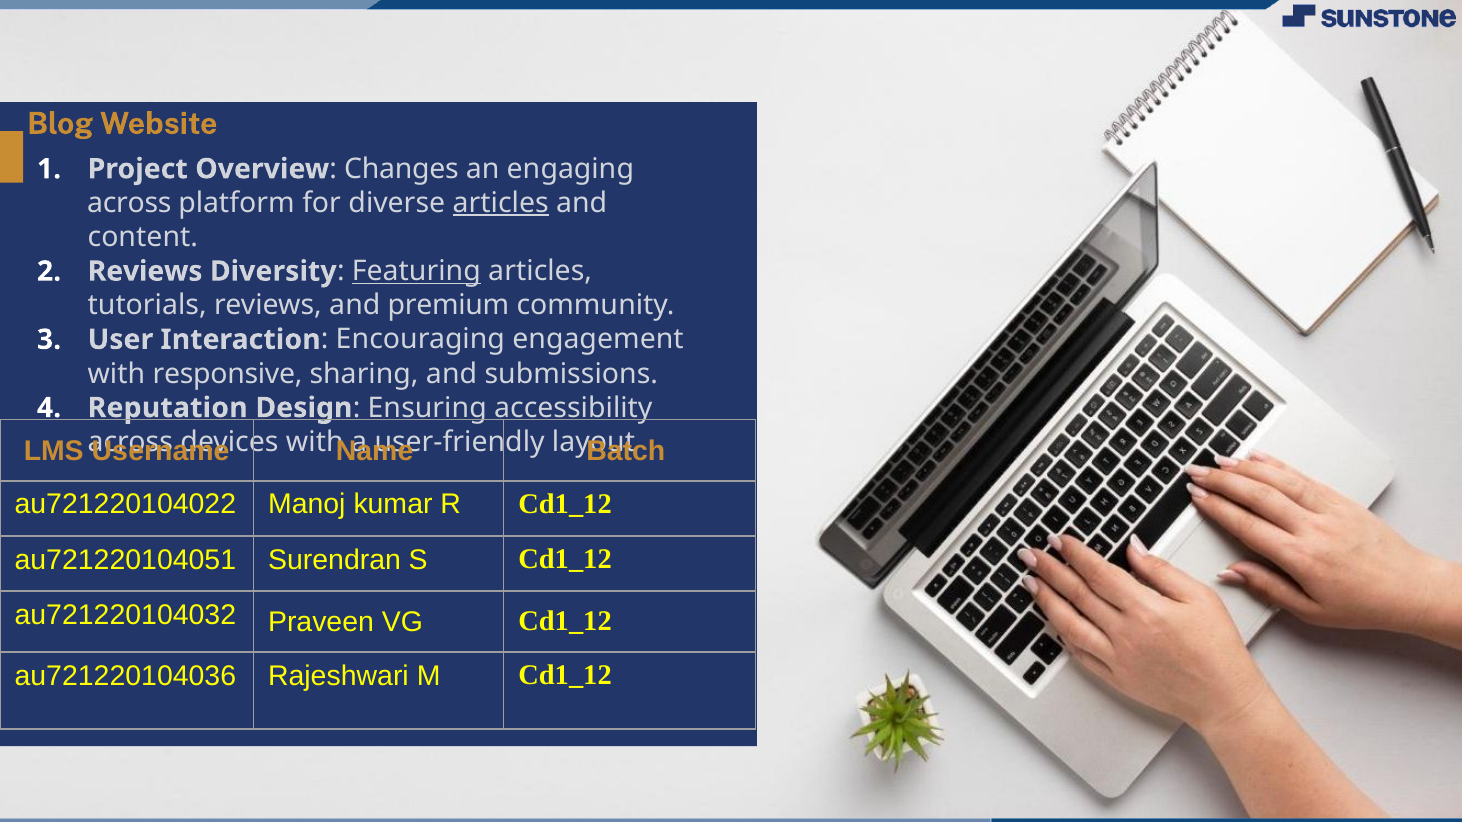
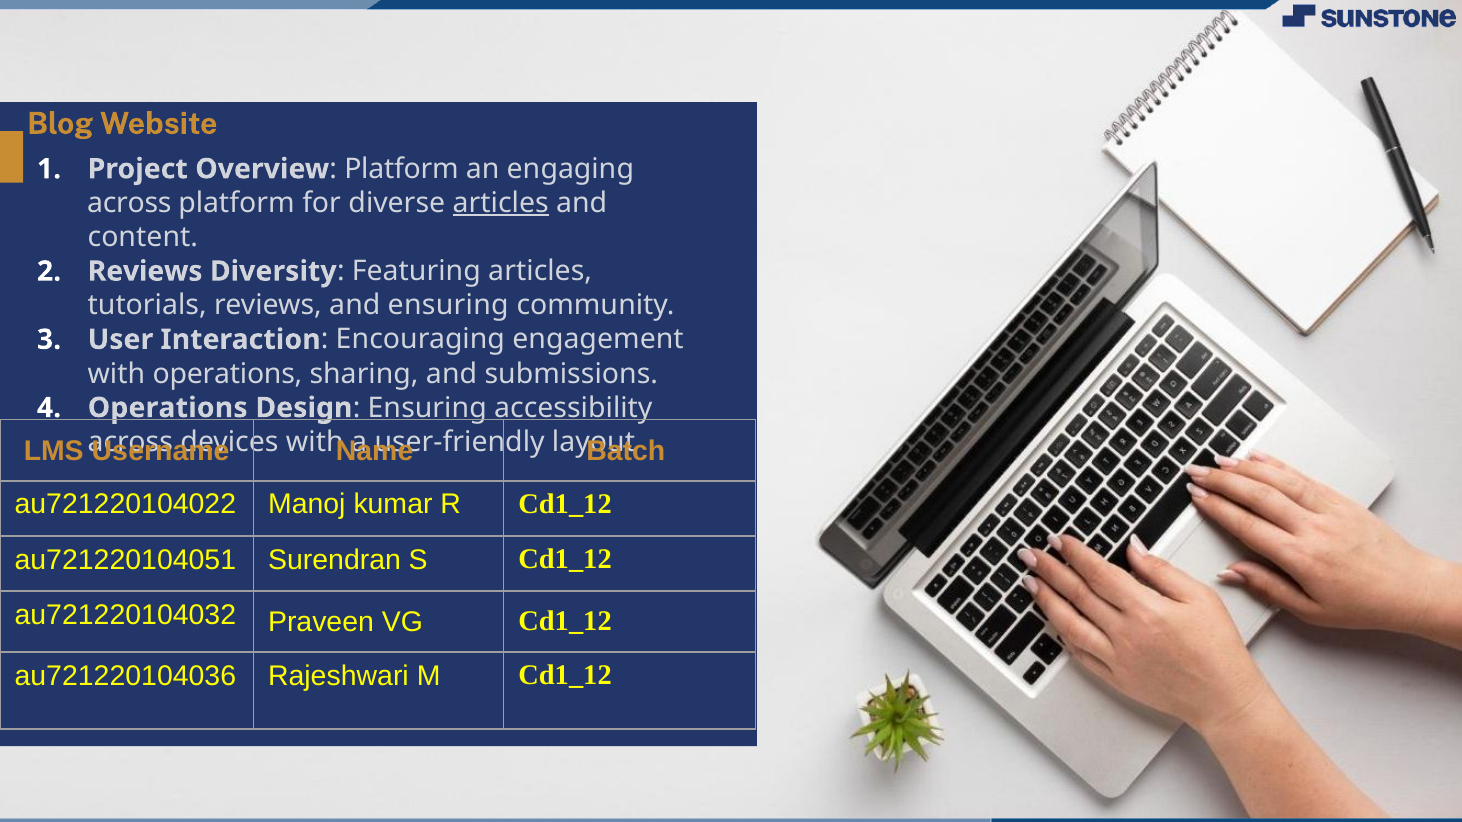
Overview Changes: Changes -> Platform (401, 169)
Featuring underline: present -> none (416, 271)
and premium: premium -> ensuring (448, 306)
with responsive: responsive -> operations (228, 374)
Reputation: Reputation -> Operations (168, 408)
